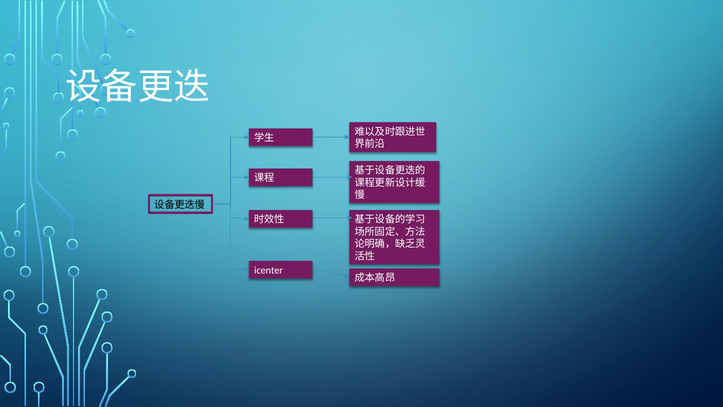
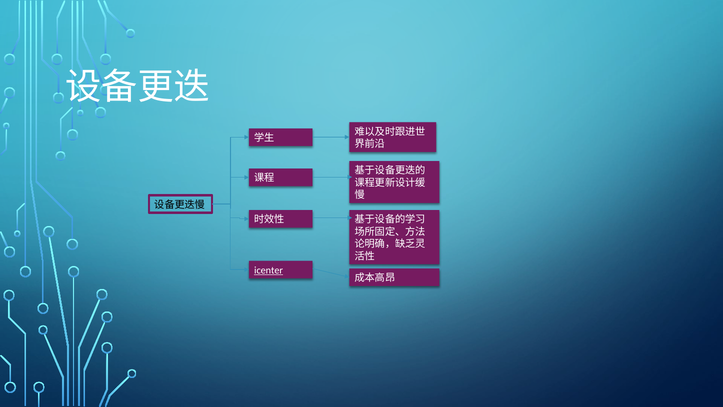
icenter underline: none -> present (269, 270)
